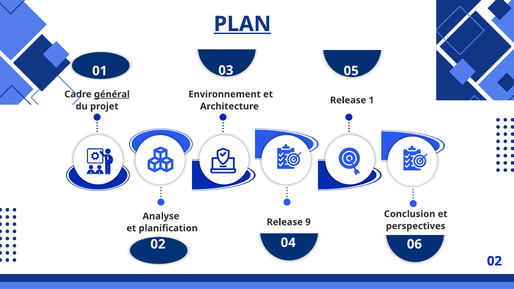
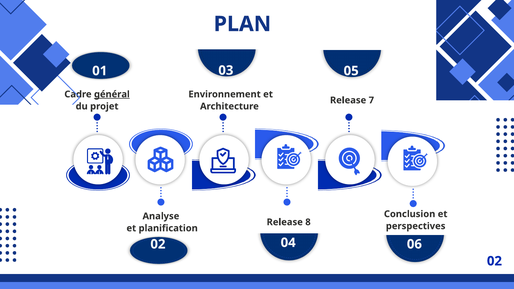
PLAN underline: present -> none (242, 24)
1: 1 -> 7 (371, 100)
9: 9 -> 8 (308, 222)
